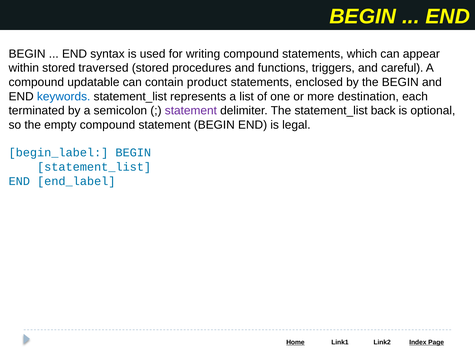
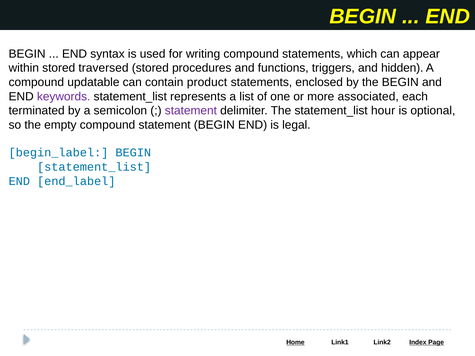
careful: careful -> hidden (402, 68)
keywords colour: blue -> purple (64, 97)
destination: destination -> associated (368, 97)
back: back -> hour (383, 111)
